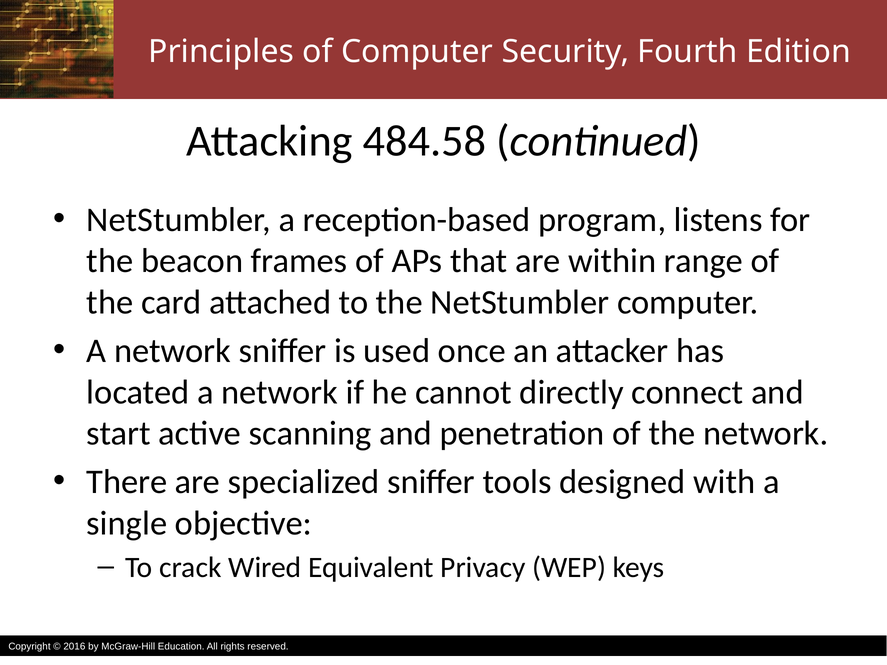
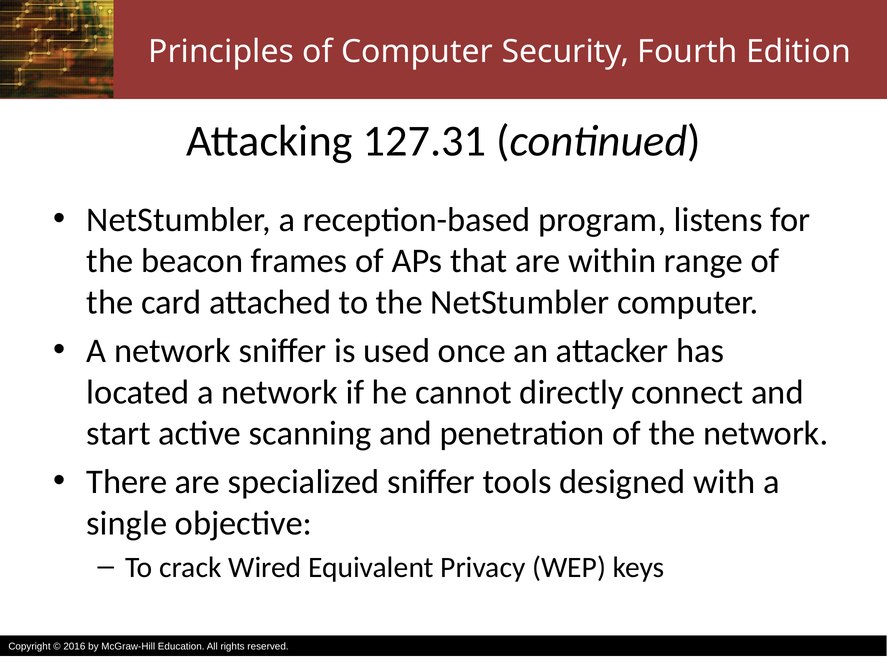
484.58: 484.58 -> 127.31 (424, 141)
